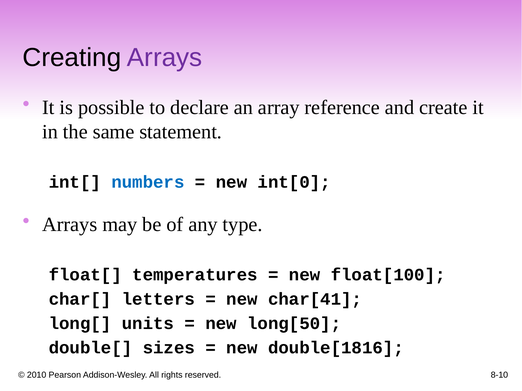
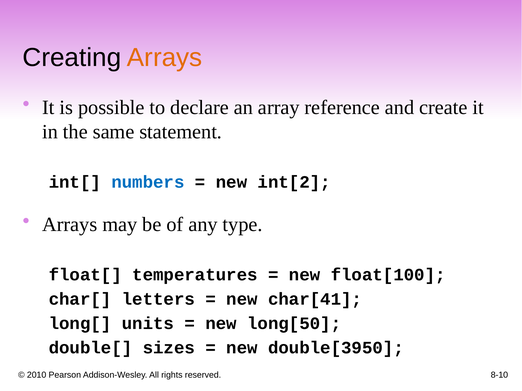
Arrays colour: purple -> orange (165, 57)
int[0: int[0 -> int[2 (294, 182)
double[1816: double[1816 -> double[3950 (336, 348)
